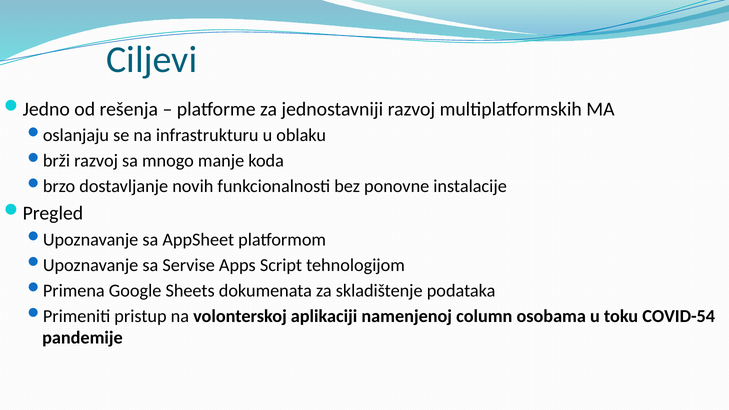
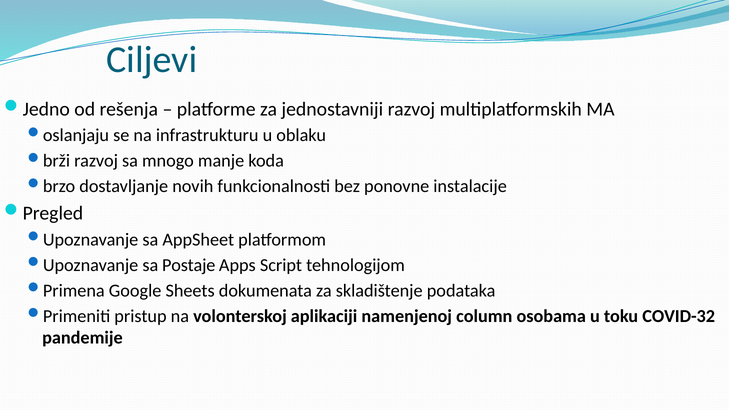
Servise: Servise -> Postaje (189, 265)
COVID-54: COVID-54 -> COVID-32 (679, 316)
